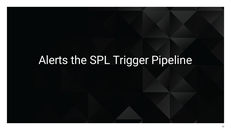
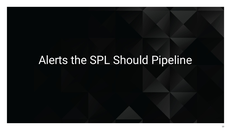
Trigger: Trigger -> Should (131, 60)
